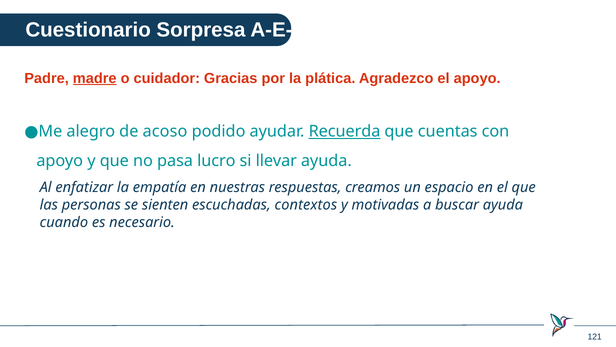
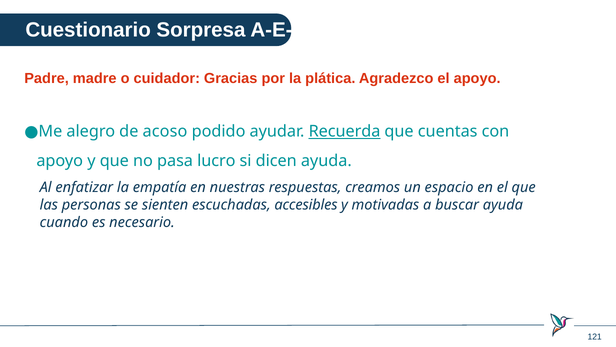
madre underline: present -> none (95, 78)
llevar: llevar -> dicen (276, 160)
contextos: contextos -> accesibles (306, 205)
